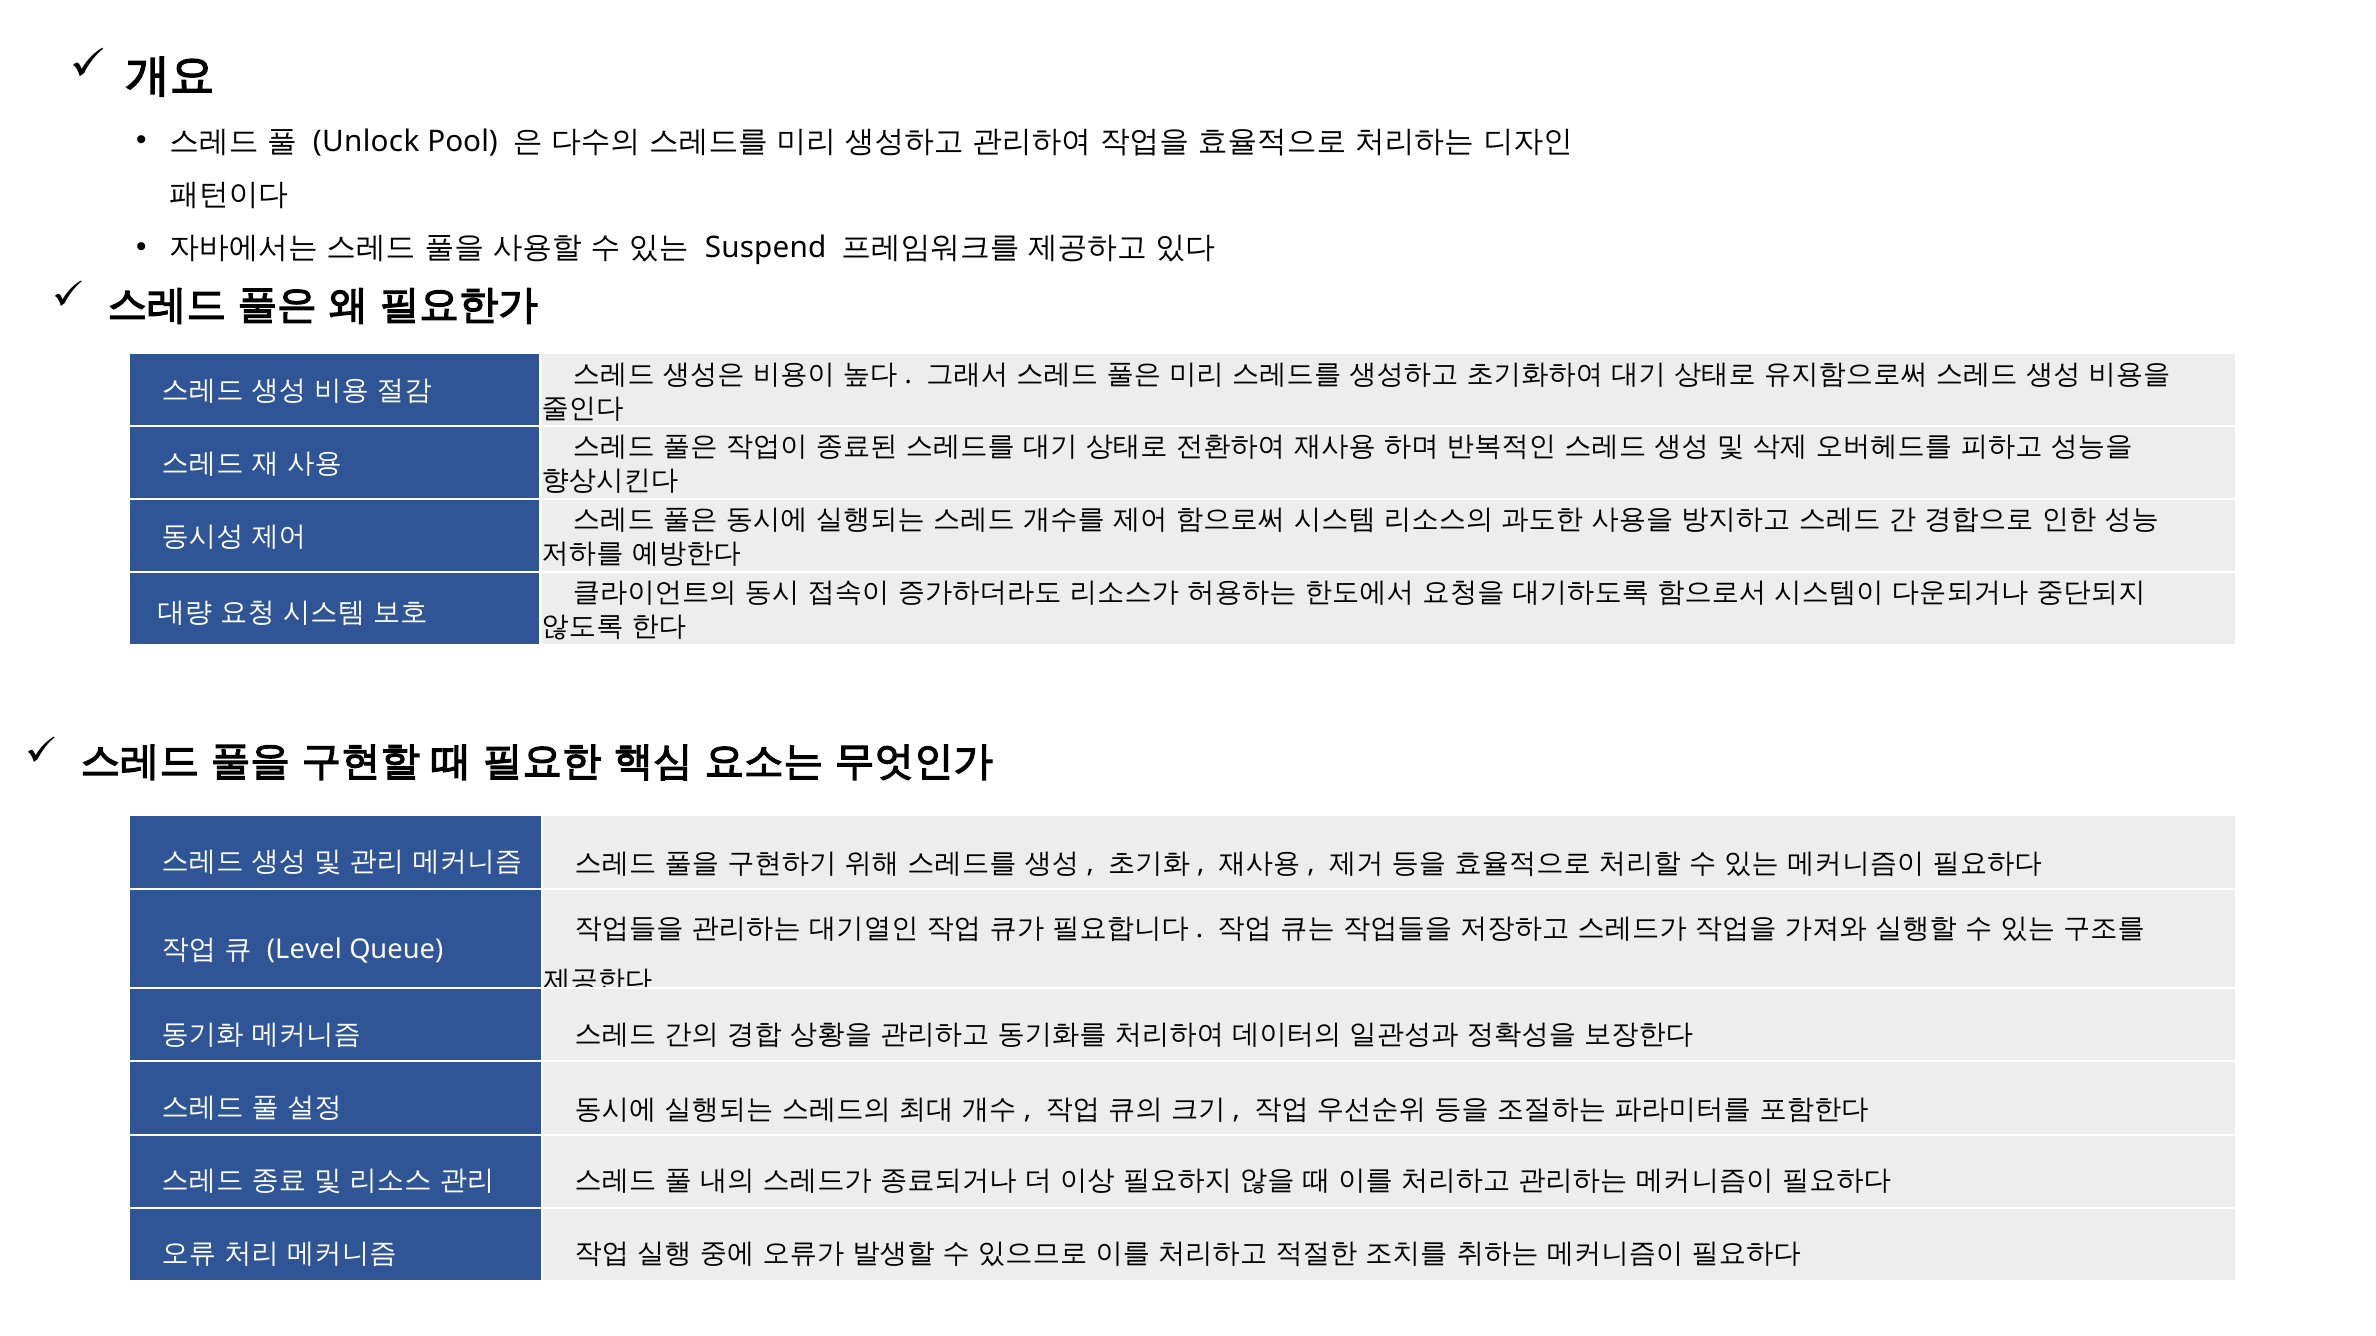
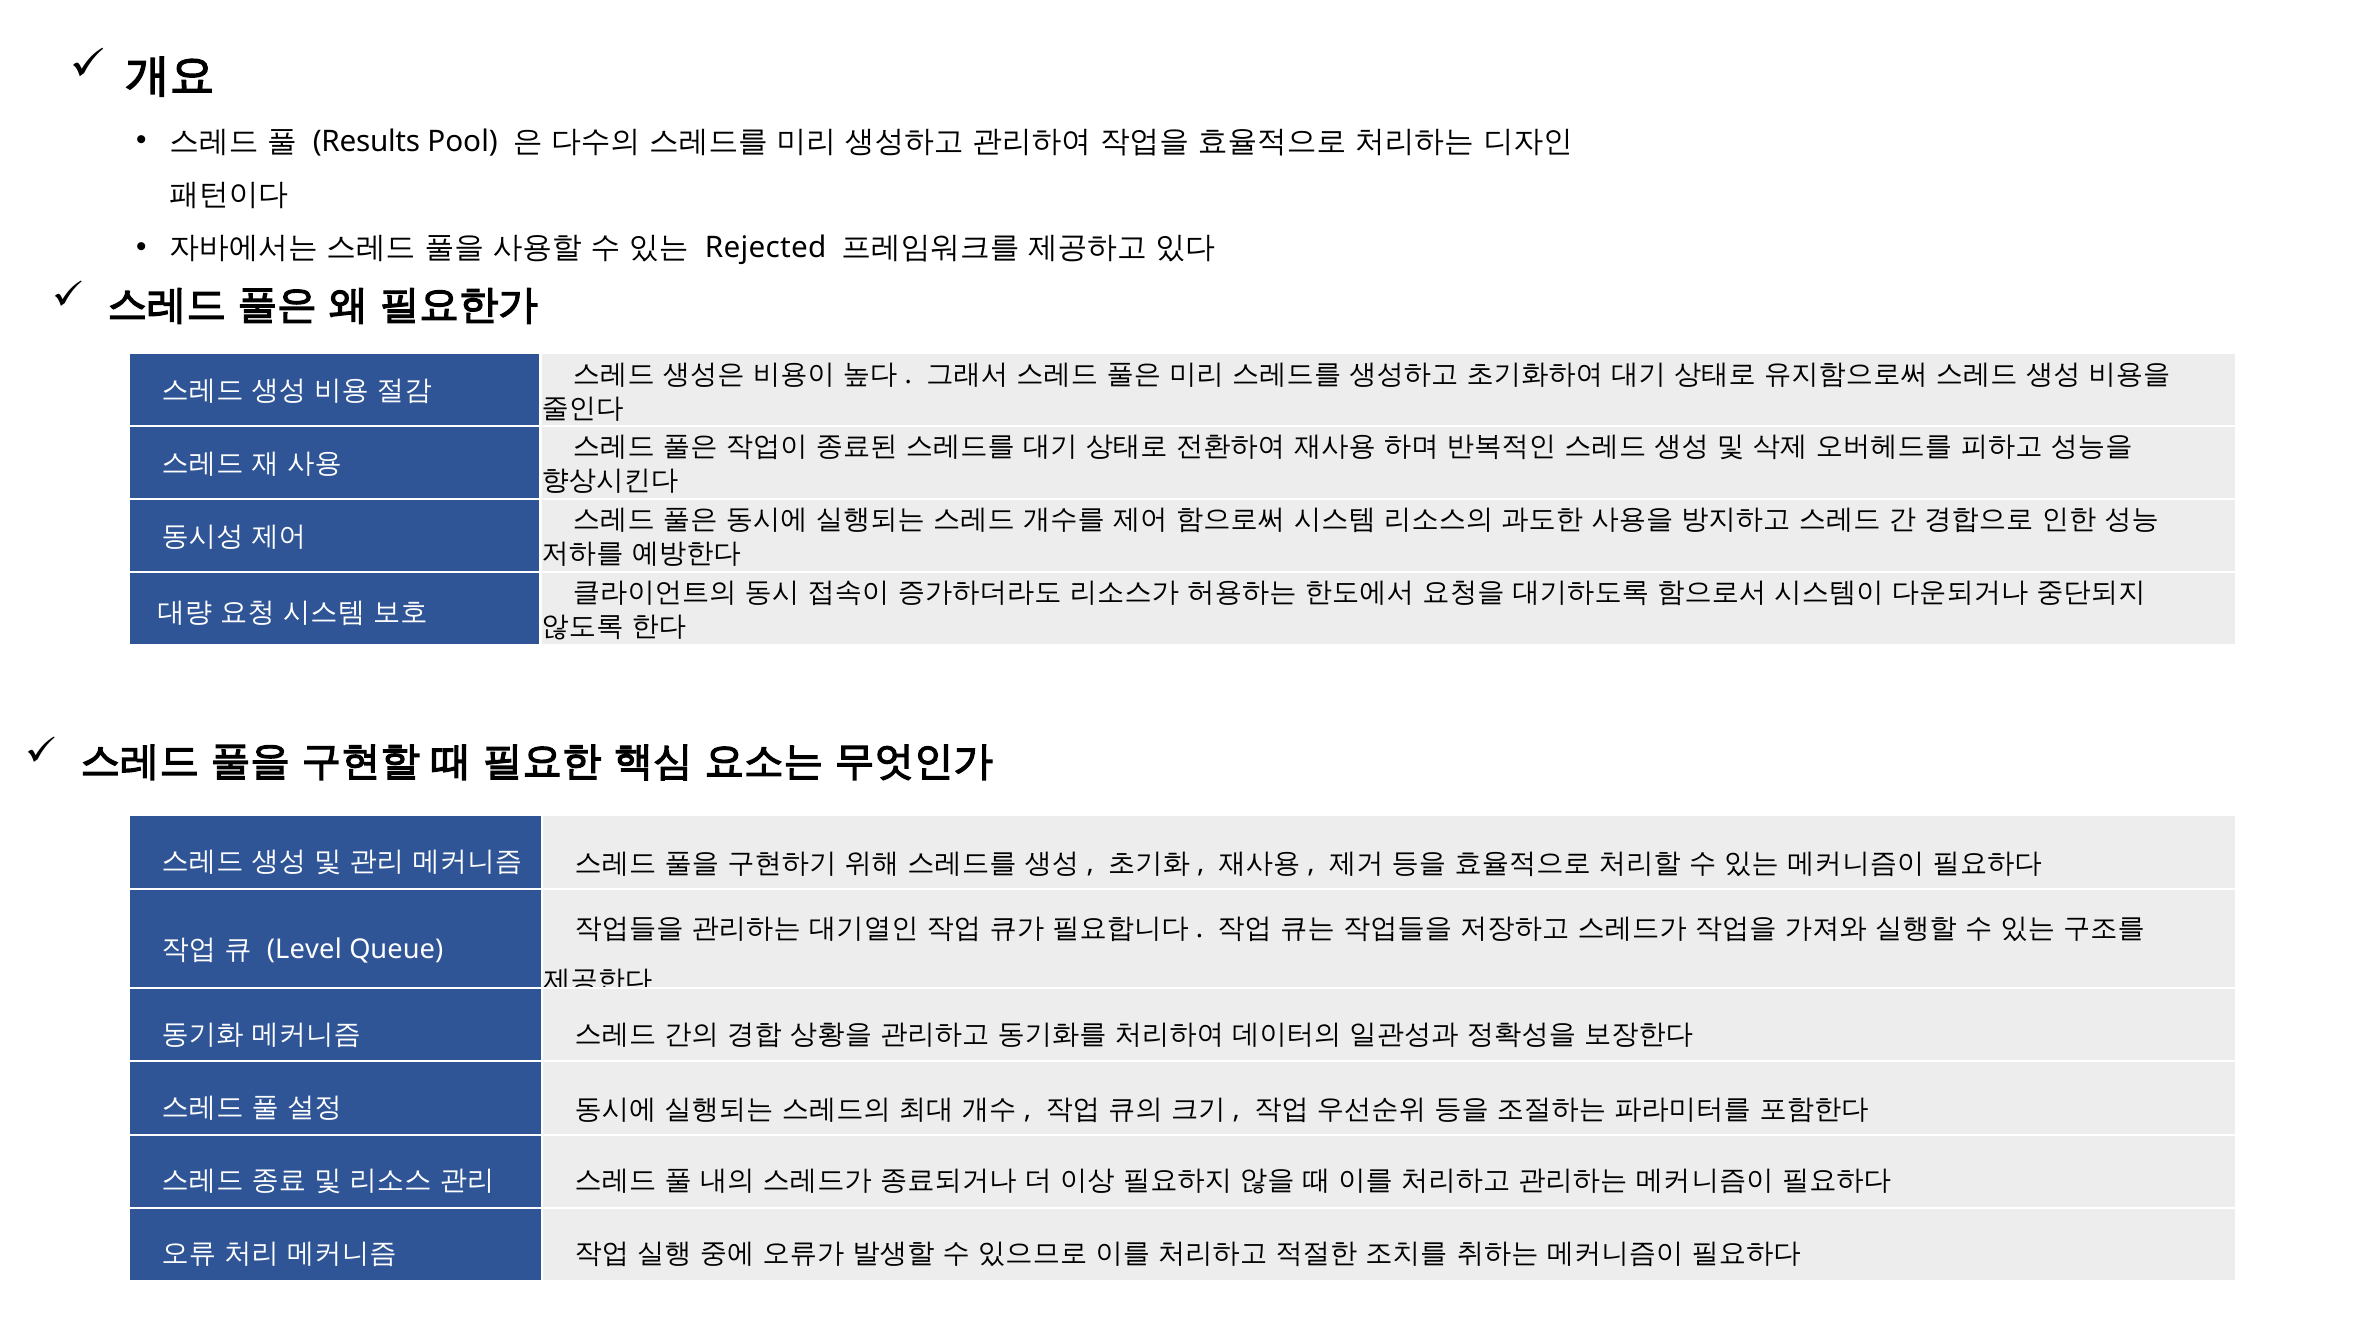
Unlock: Unlock -> Results (366, 141)
Suspend: Suspend -> Rejected (766, 248)
